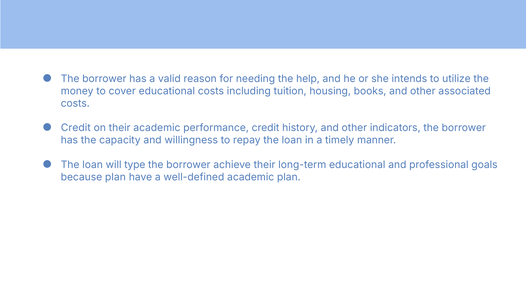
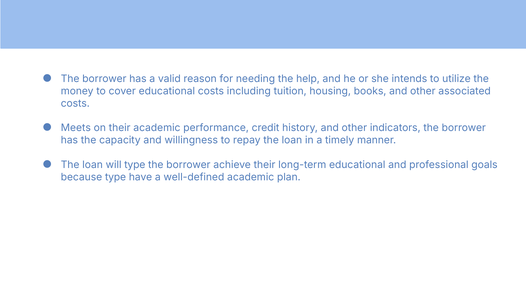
Credit: Credit -> Meets (76, 128)
because plan: plan -> type (116, 177)
